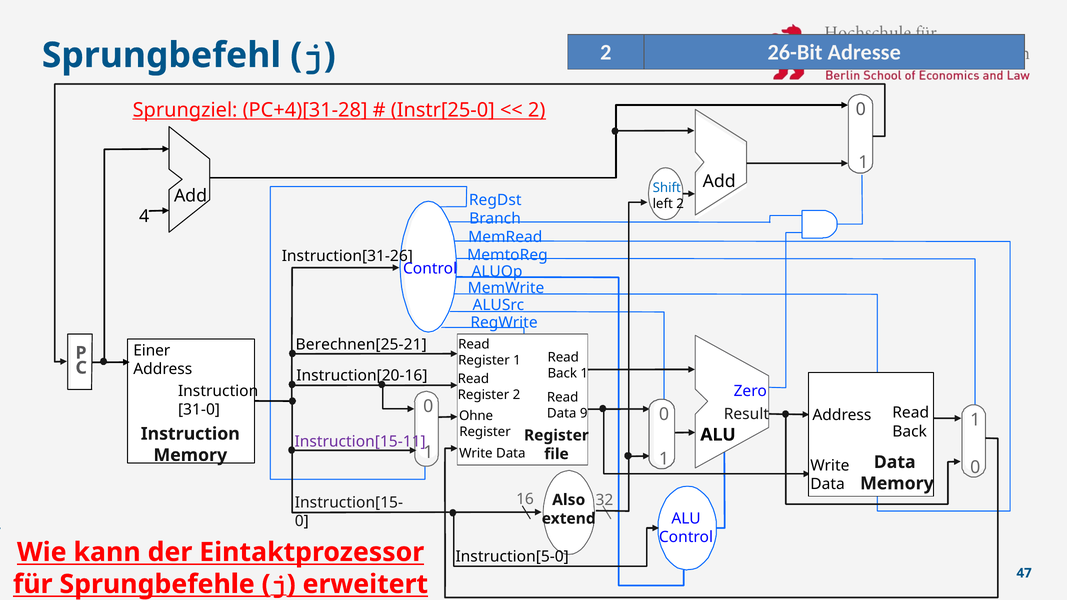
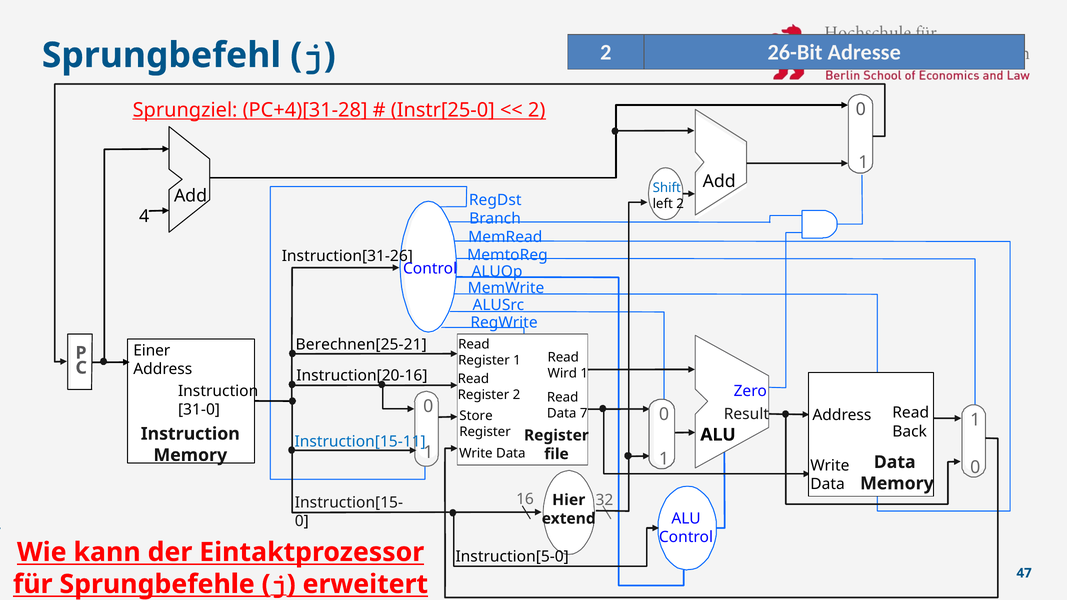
Back: Back -> Wird (562, 374)
9: 9 -> 7 (584, 414)
Ohne: Ohne -> Store (476, 416)
Instruction[15-11 colour: purple -> blue (360, 442)
Also: Also -> Hier (569, 500)
